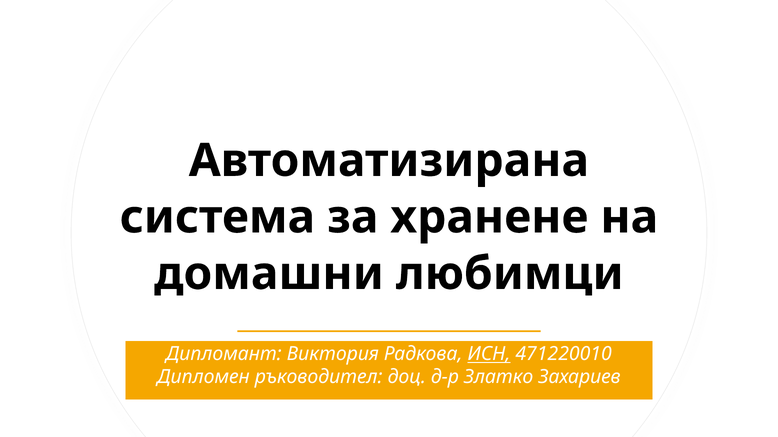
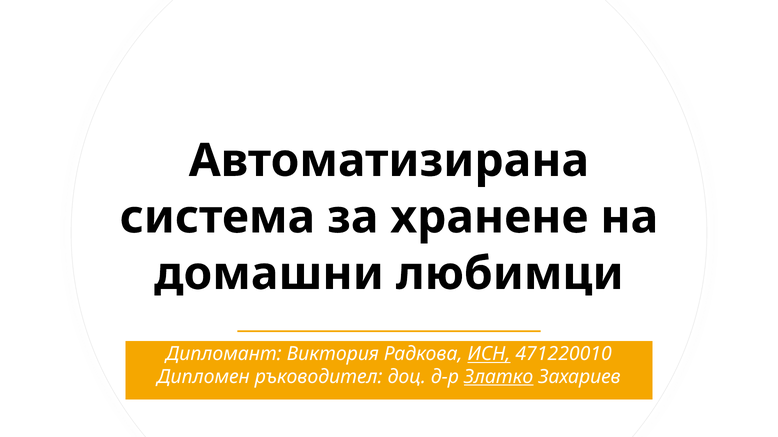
Златко underline: none -> present (499, 377)
